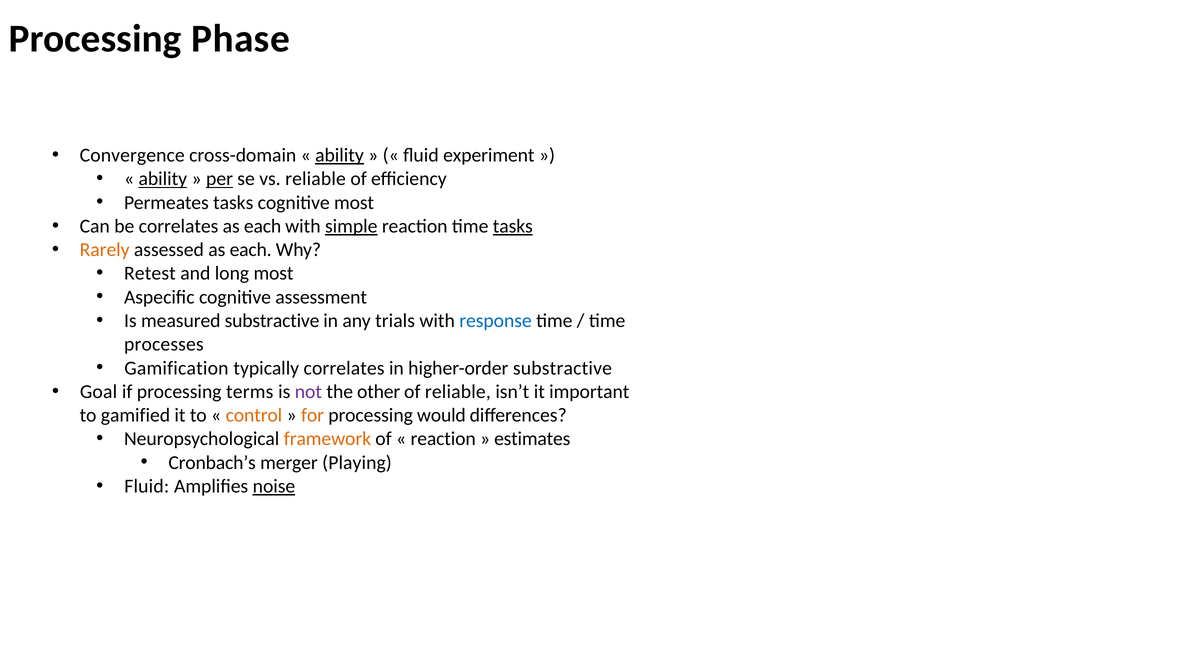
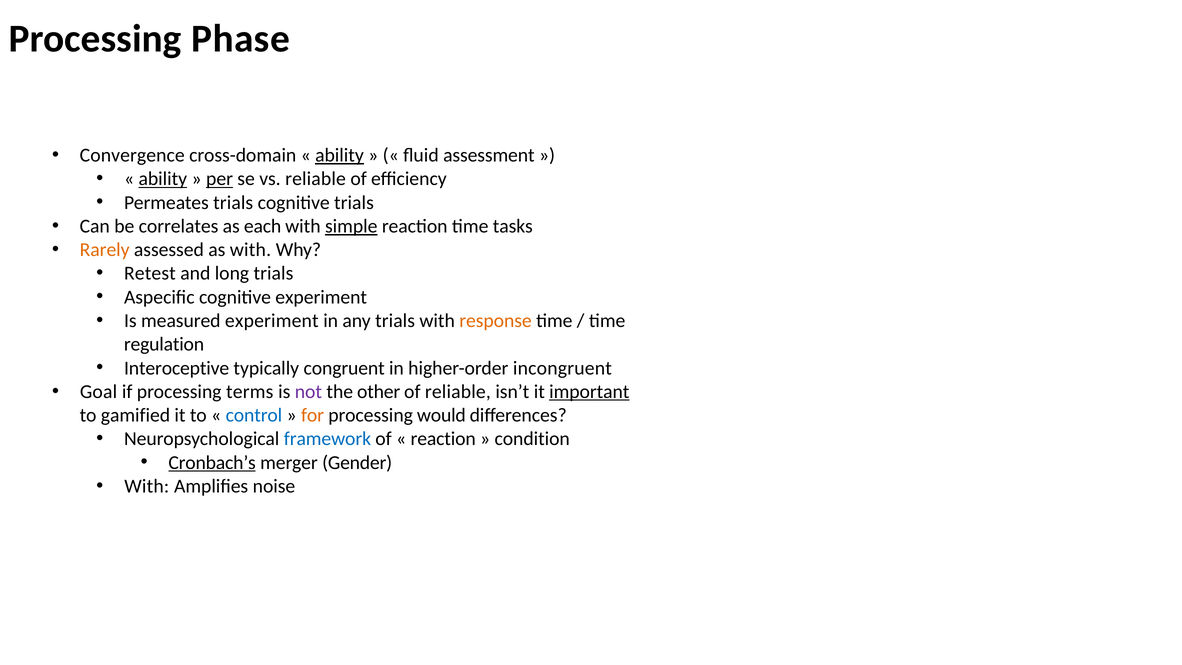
experiment: experiment -> assessment (489, 155)
Permeates tasks: tasks -> trials (233, 203)
cognitive most: most -> trials (354, 203)
tasks underline: present -> none (513, 226)
assessed as each: each -> with (250, 250)
long most: most -> trials (273, 273)
cognitive assessment: assessment -> experiment (321, 297)
measured substractive: substractive -> experiment (272, 321)
response colour: blue -> orange (496, 321)
processes: processes -> regulation (164, 344)
Gamification: Gamification -> Interoceptive (177, 368)
typically correlates: correlates -> congruent (344, 368)
higher-order substractive: substractive -> incongruent (562, 368)
important underline: none -> present (589, 392)
control colour: orange -> blue (254, 415)
framework colour: orange -> blue (327, 439)
estimates: estimates -> condition (532, 439)
Cronbach’s underline: none -> present (212, 462)
Playing: Playing -> Gender (357, 462)
Fluid: Fluid -> With (147, 486)
noise underline: present -> none (274, 486)
